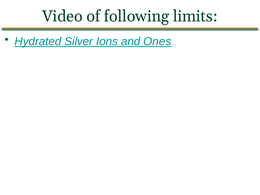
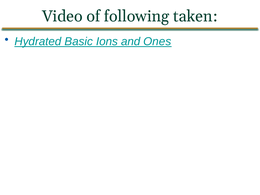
limits: limits -> taken (195, 16)
Silver: Silver -> Basic (79, 42)
